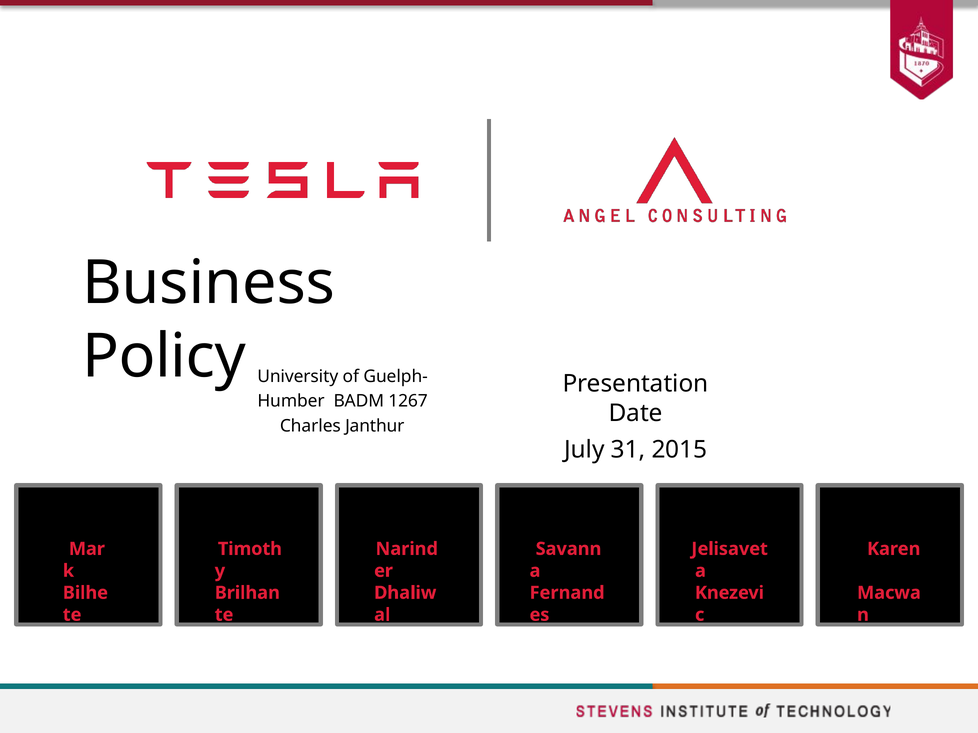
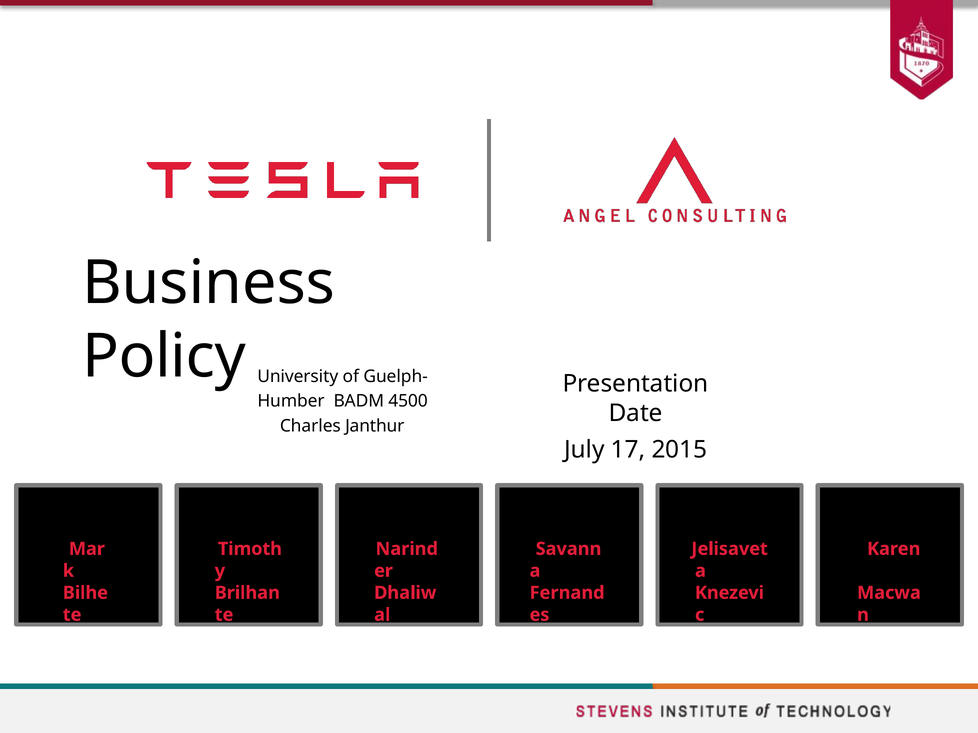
1267: 1267 -> 4500 (408, 401)
31: 31 -> 17 (628, 450)
